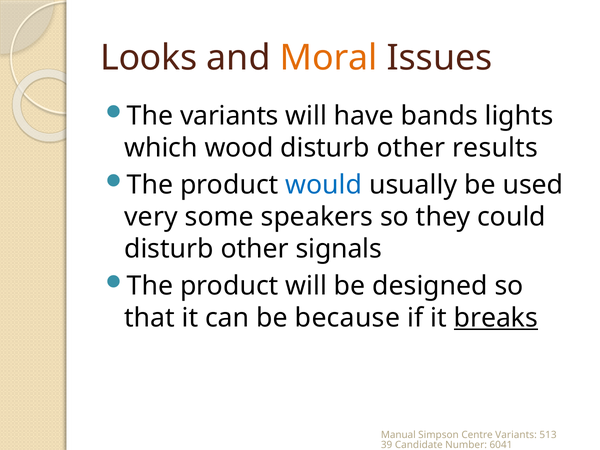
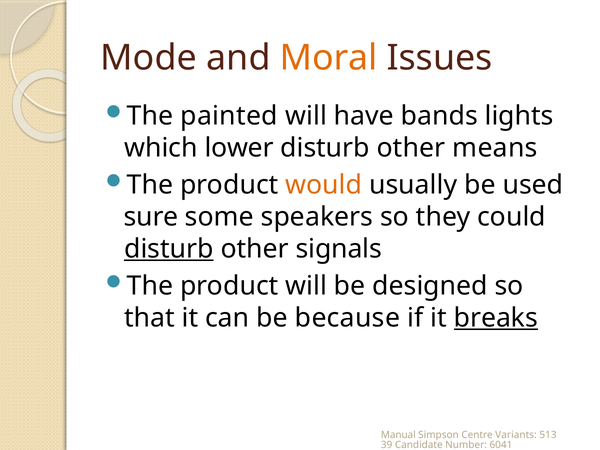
Looks: Looks -> Mode (149, 58)
The variants: variants -> painted (229, 116)
wood: wood -> lower (239, 148)
results: results -> means (495, 148)
would colour: blue -> orange (324, 185)
very: very -> sure (151, 217)
disturb underline: none -> present (169, 249)
